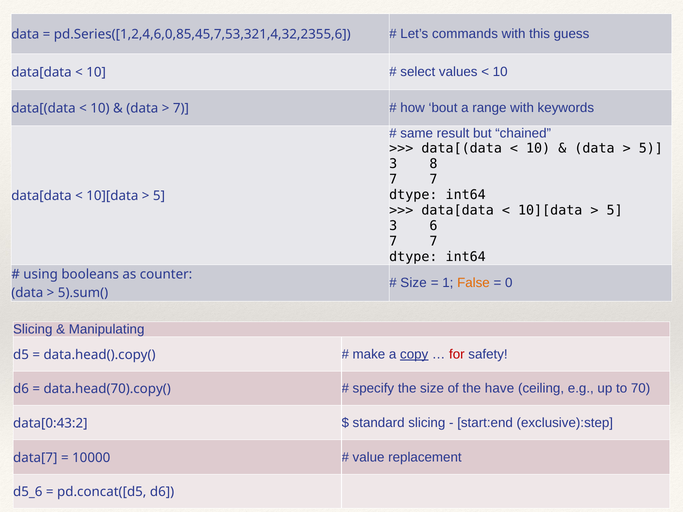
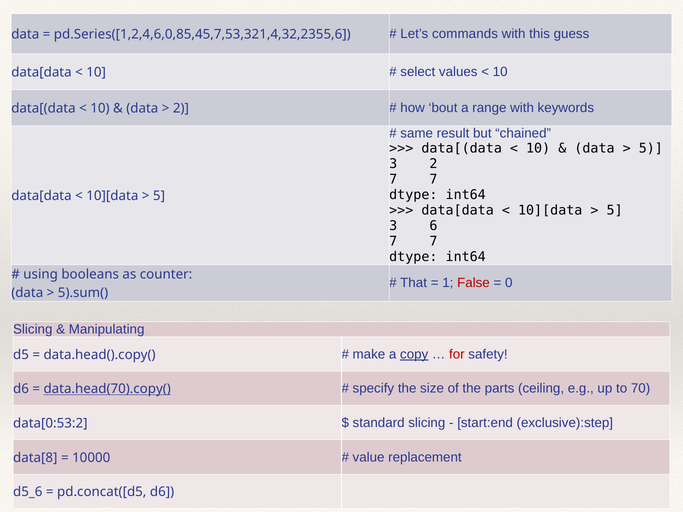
7: 7 -> 2 (181, 108)
3 8: 8 -> 2 (433, 164)
Size: Size -> That (414, 283)
False colour: orange -> red (473, 283)
data.head(70).copy( underline: none -> present (107, 389)
have: have -> parts (500, 389)
data[0:43:2: data[0:43:2 -> data[0:53:2 (50, 424)
data[7: data[7 -> data[8 (35, 458)
